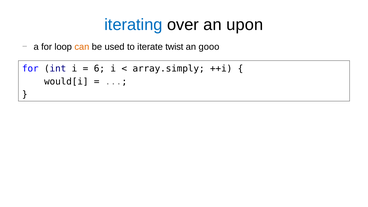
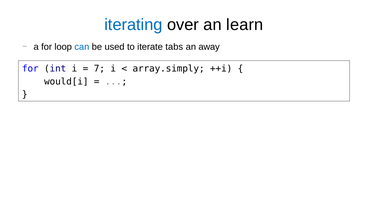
upon: upon -> learn (245, 25)
can colour: orange -> blue (82, 47)
twist: twist -> tabs (174, 47)
gooo: gooo -> away (209, 47)
6: 6 -> 7 (99, 69)
